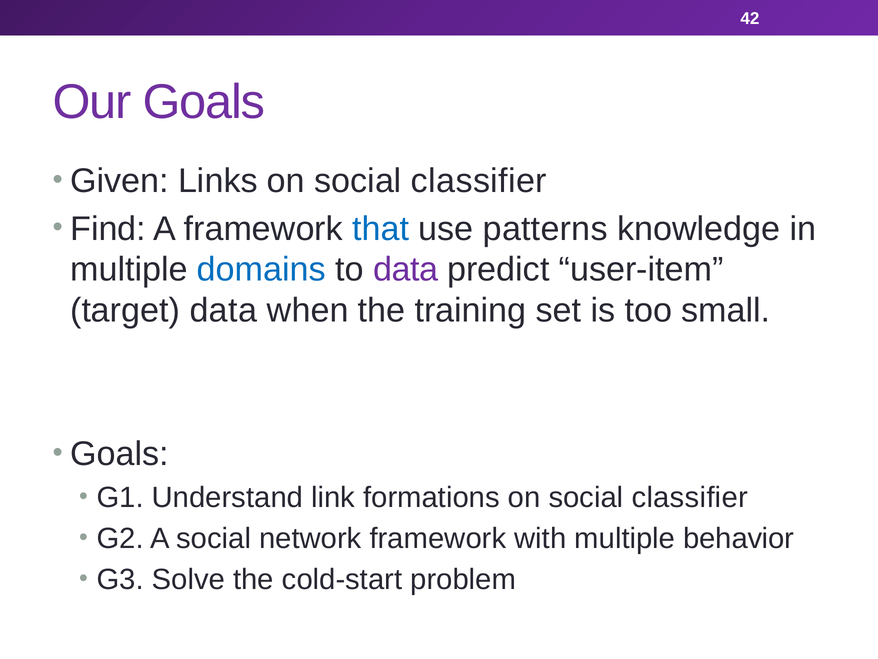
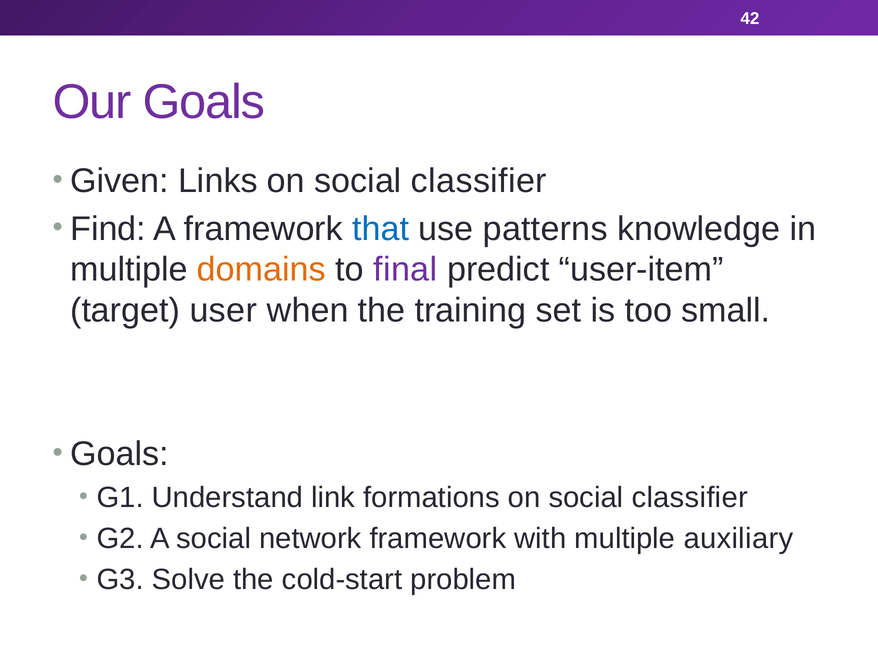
domains colour: blue -> orange (261, 269)
to data: data -> final (405, 269)
target data: data -> user (223, 310)
behavior: behavior -> auxiliary (738, 538)
